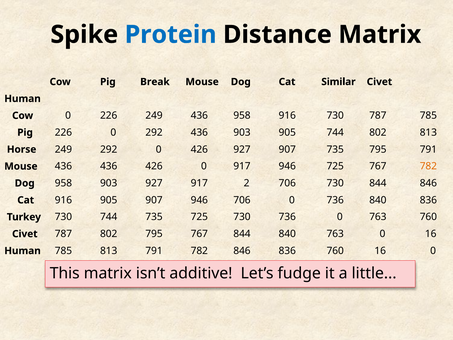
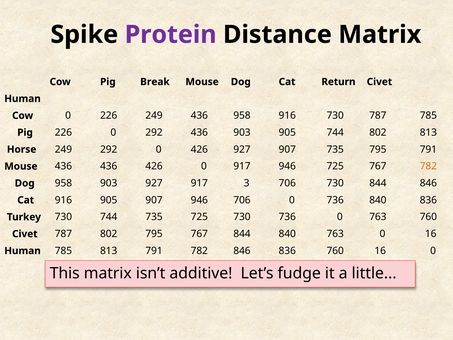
Protein colour: blue -> purple (171, 35)
Similar: Similar -> Return (338, 82)
2: 2 -> 3 (247, 183)
